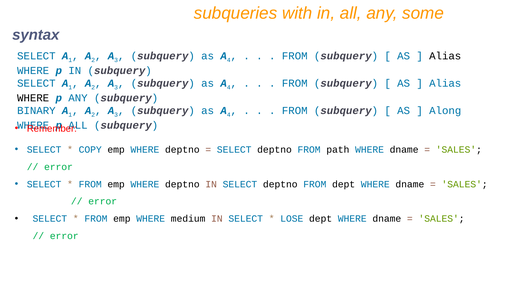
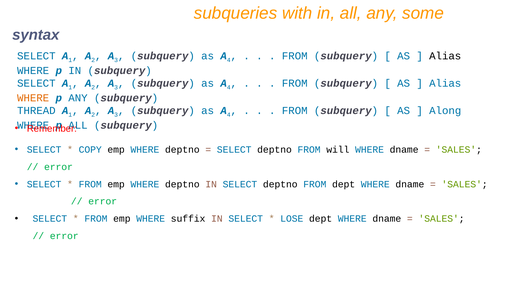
WHERE colour: black -> orange (33, 98)
BINARY: BINARY -> THREAD (36, 111)
path: path -> will (338, 150)
medium: medium -> suffix (188, 219)
